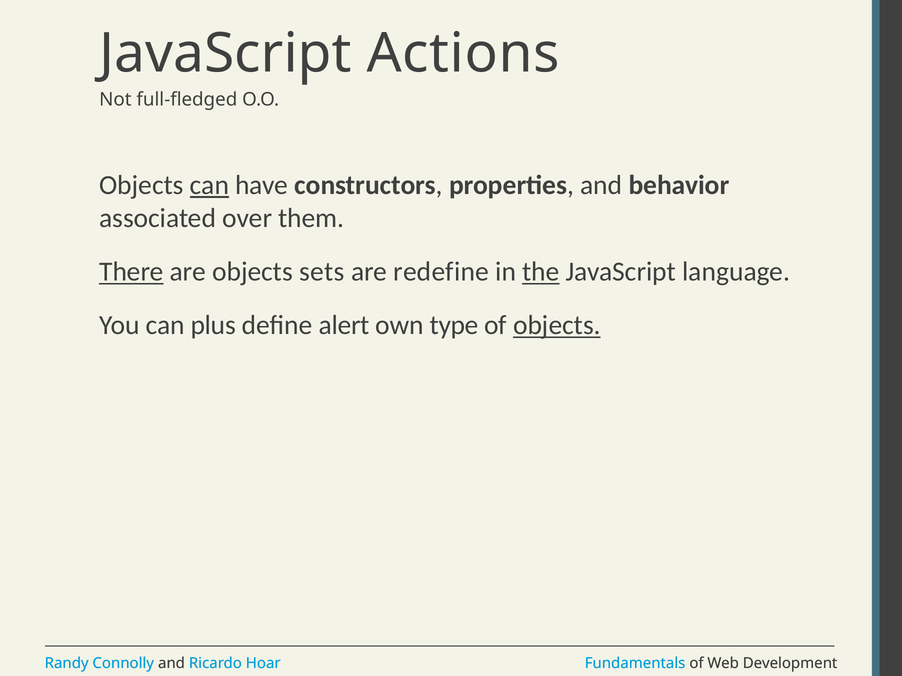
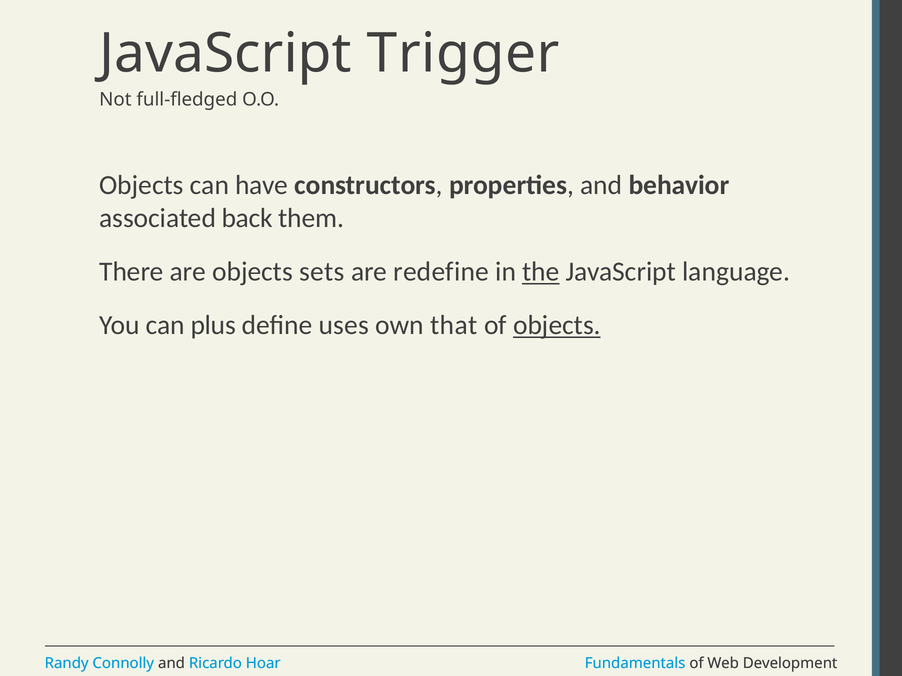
Actions: Actions -> Trigger (463, 54)
can underline: present -> none (209, 185)
over: over -> back (247, 218)
There underline: present -> none (131, 272)
alert: alert -> uses (344, 326)
type: type -> that (454, 326)
